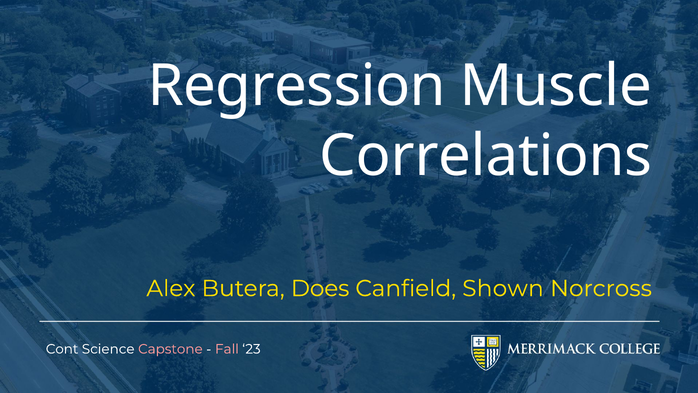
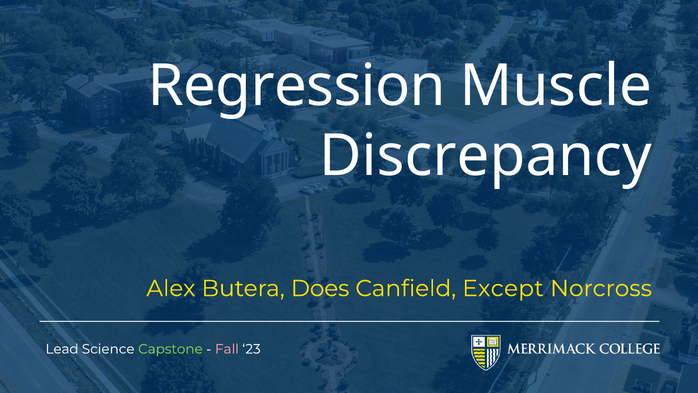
Correlations: Correlations -> Discrepancy (486, 156)
Shown: Shown -> Except (503, 288)
Cont: Cont -> Lead (62, 349)
Capstone colour: pink -> light green (170, 349)
